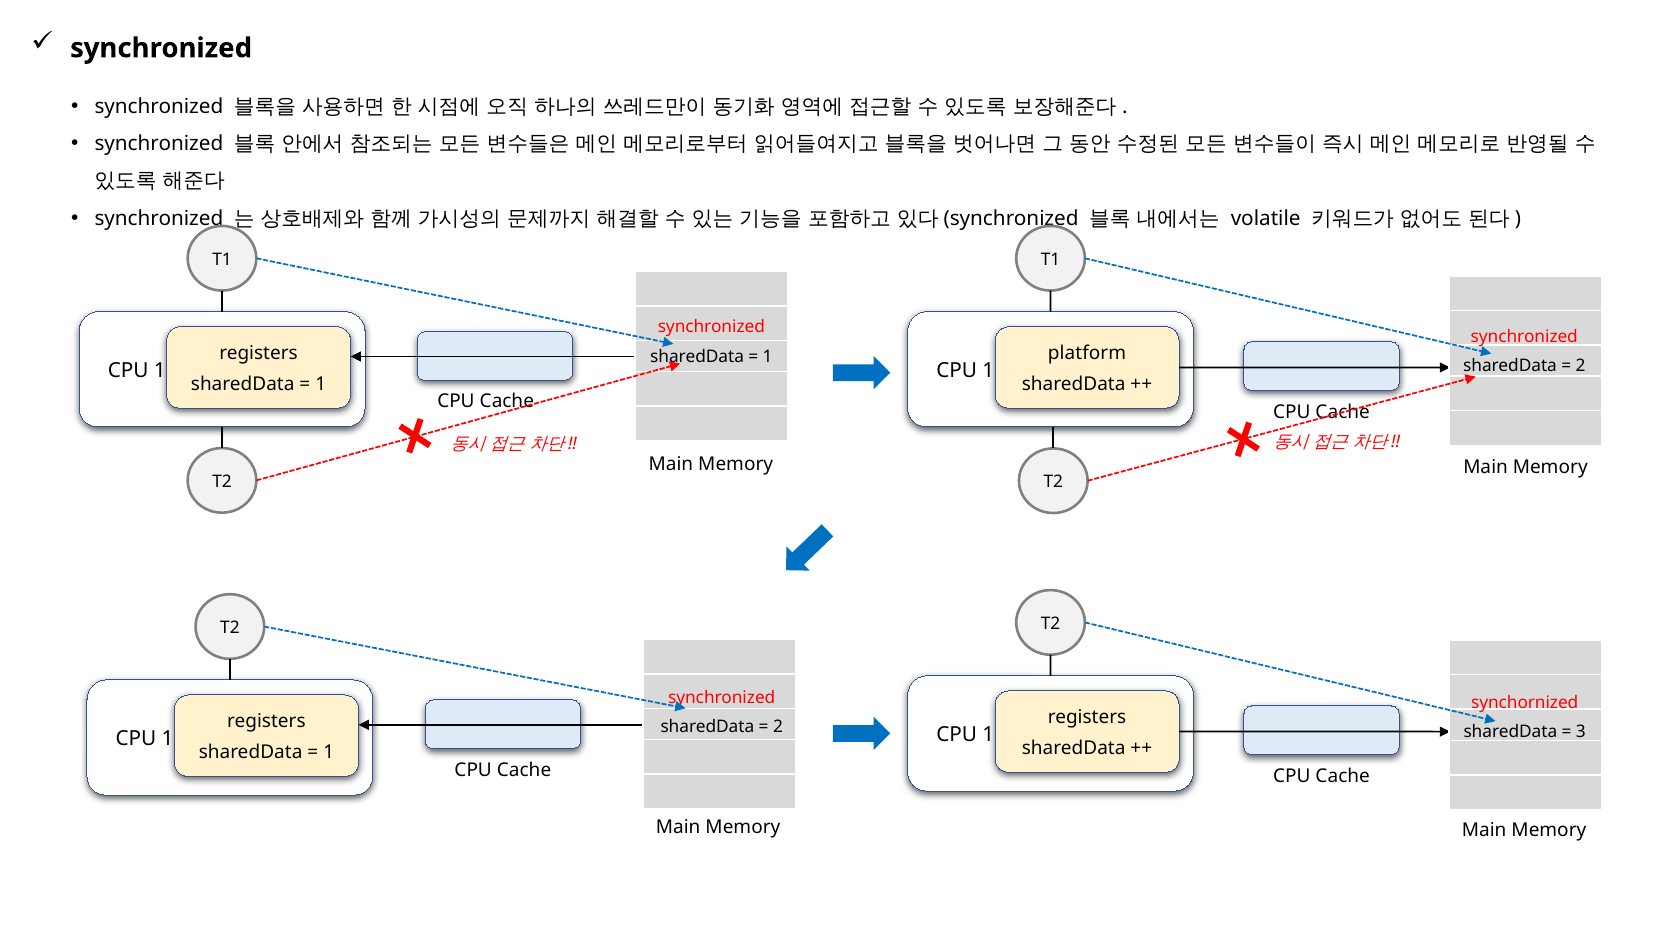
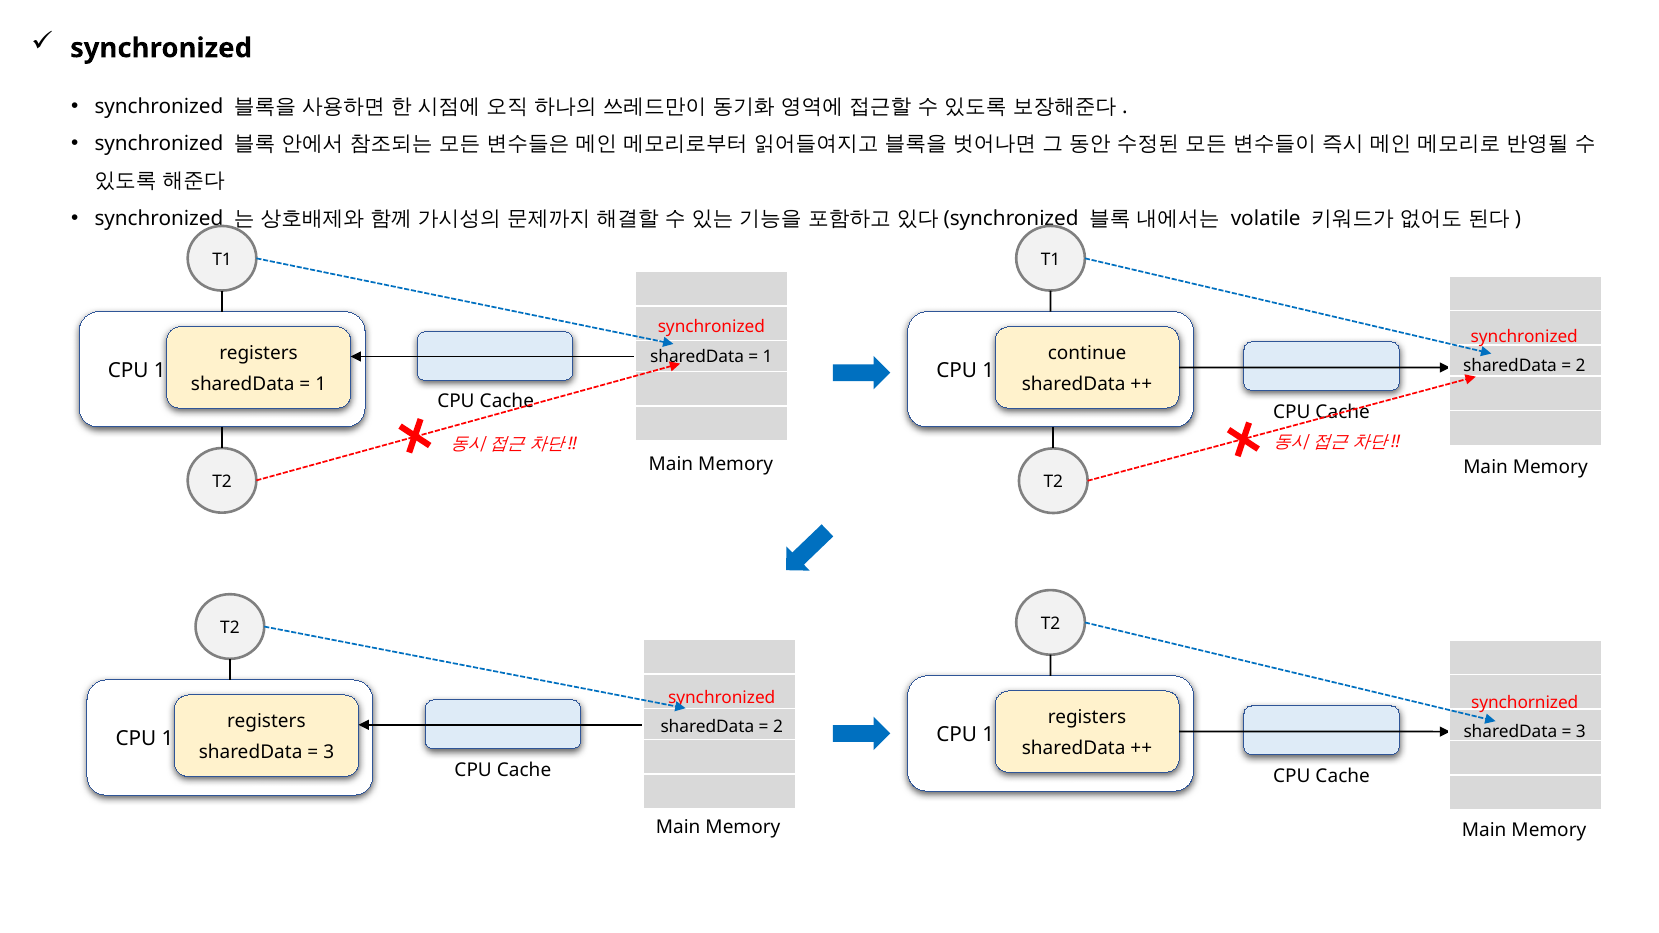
platform: platform -> continue (1087, 353)
1: 1 -> 3 (329, 753)
